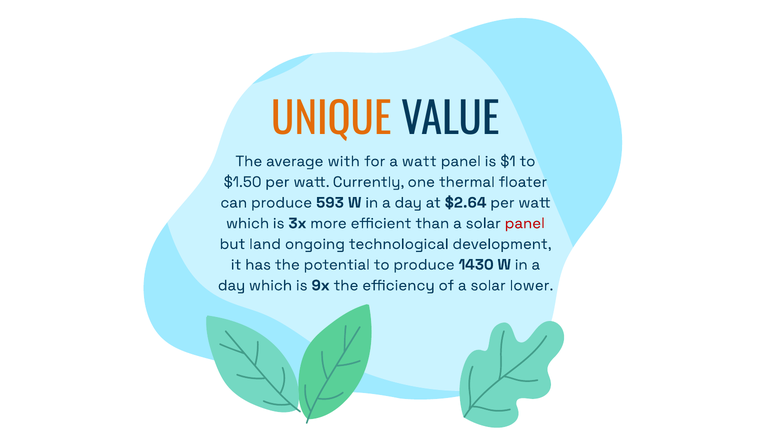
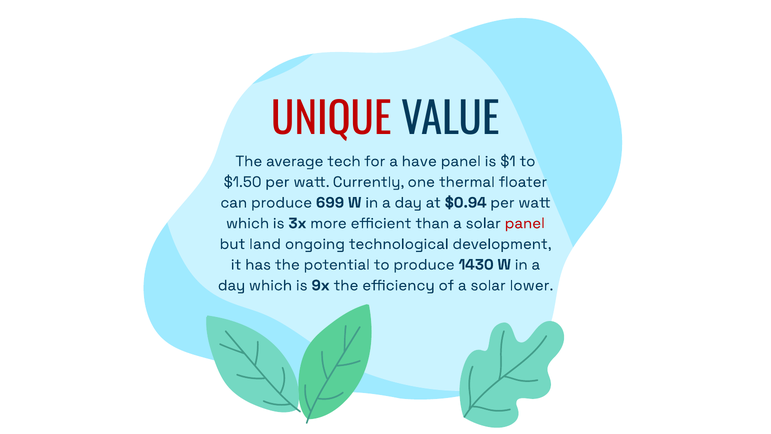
UNIQUE colour: orange -> red (331, 120)
with: with -> tech (344, 161)
a watt: watt -> have (419, 161)
593: 593 -> 699 (330, 202)
$2.64: $2.64 -> $0.94 (466, 202)
